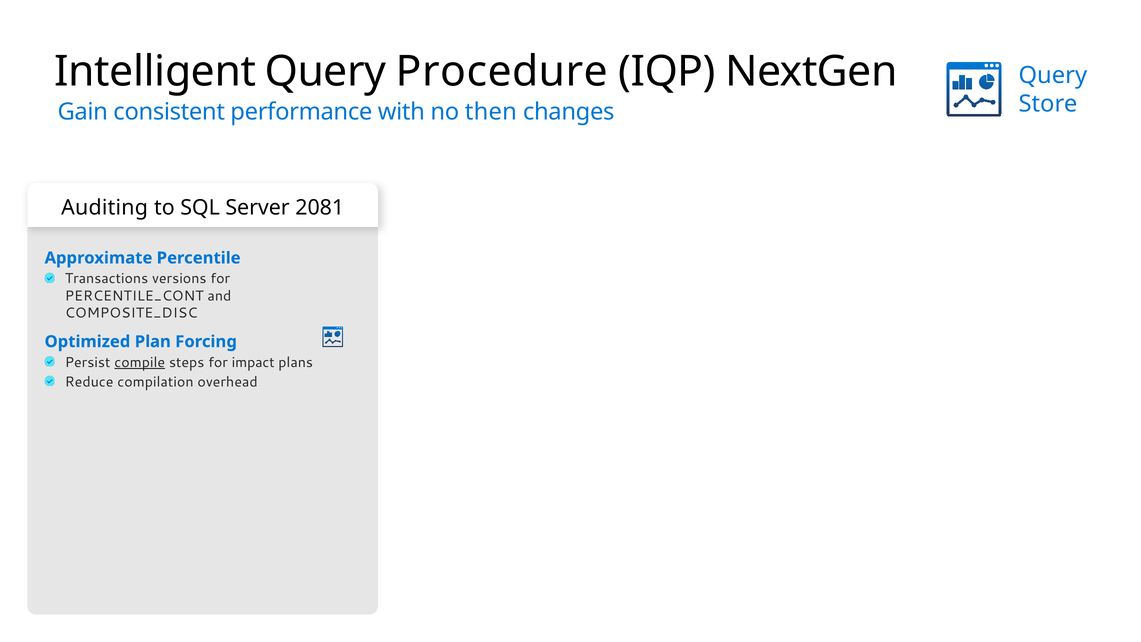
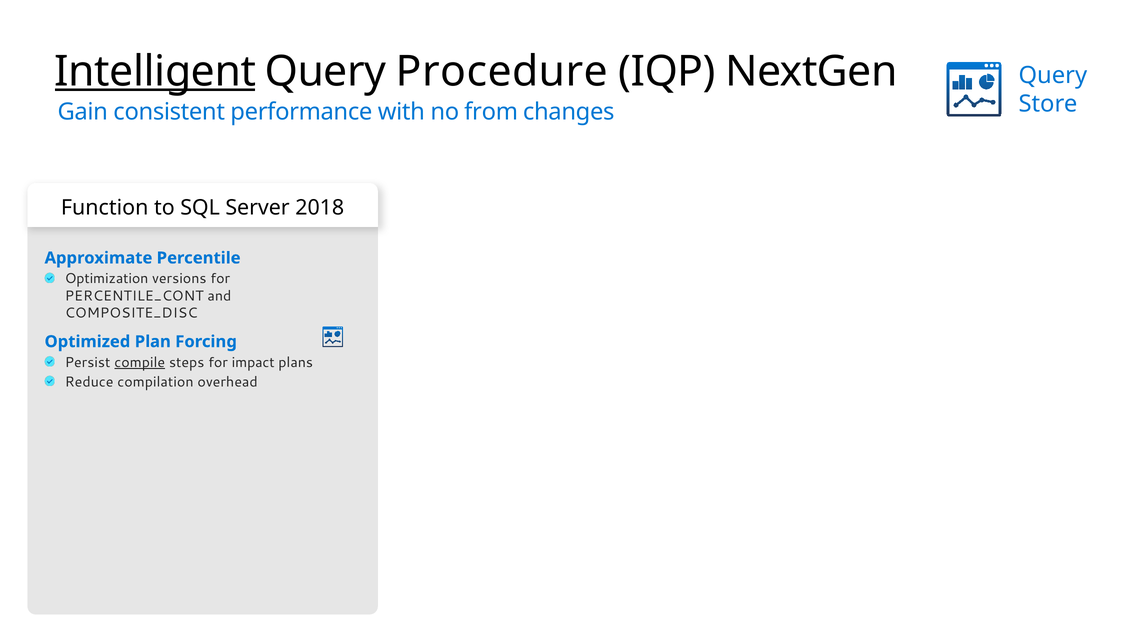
Intelligent underline: none -> present (155, 71)
then: then -> from (491, 112)
Auditing: Auditing -> Function (105, 208)
2081: 2081 -> 2018 (320, 208)
Transactions: Transactions -> Optimization (107, 279)
